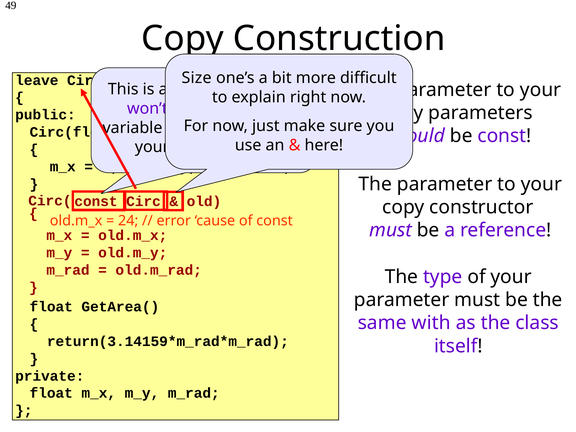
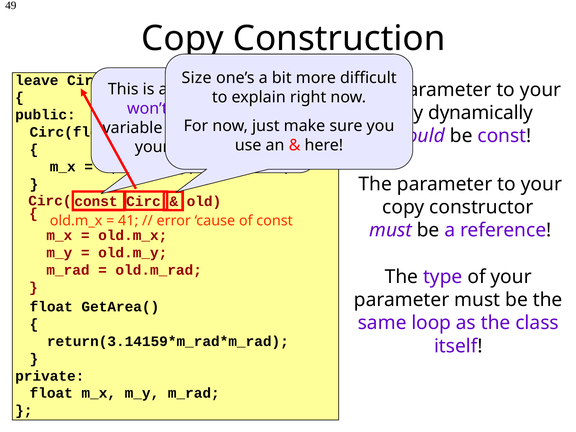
parameters: parameters -> dynamically (481, 113)
24: 24 -> 41 (128, 221)
with: with -> loop (431, 323)
